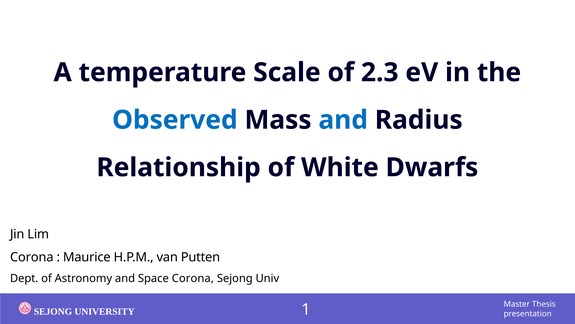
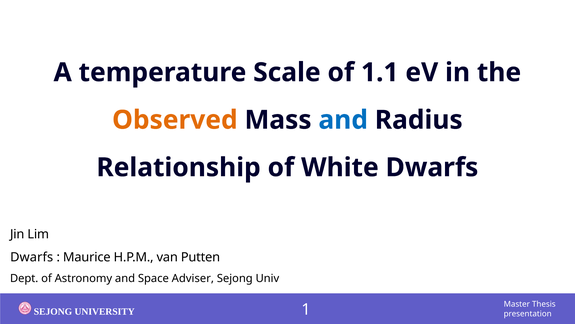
2.3: 2.3 -> 1.1 (380, 72)
Observed colour: blue -> orange (175, 120)
Corona: Corona -> Dwarfs (32, 257)
Space Corona: Corona -> Adviser (193, 278)
